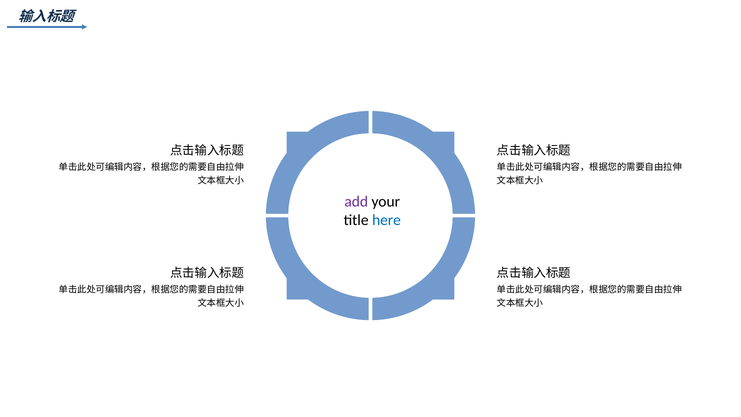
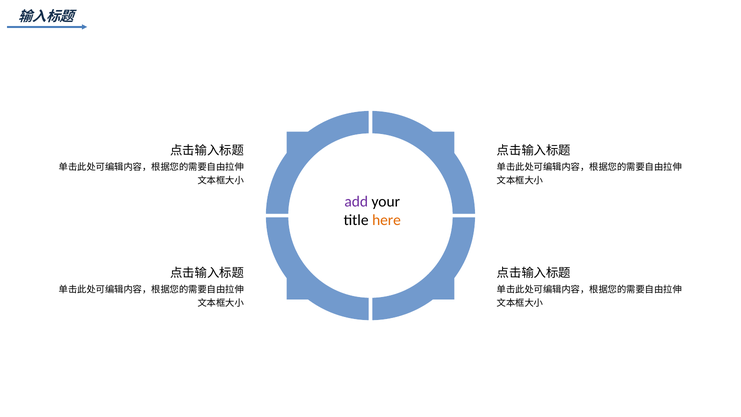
here colour: blue -> orange (387, 220)
